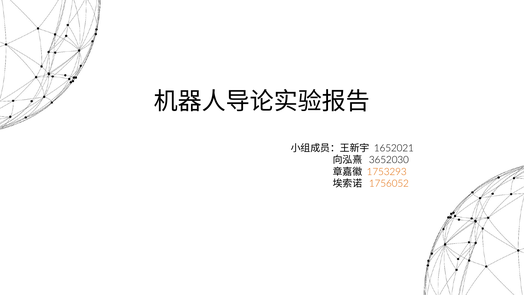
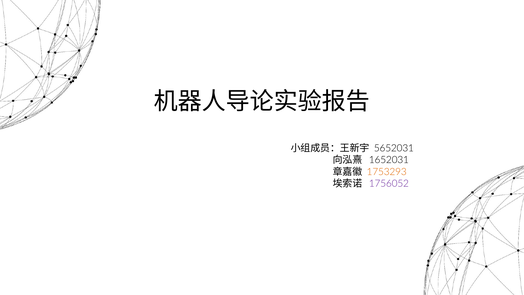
1652021: 1652021 -> 5652031 (394, 148)
3652030: 3652030 -> 1652031 (389, 160)
1756052 colour: orange -> purple (389, 184)
